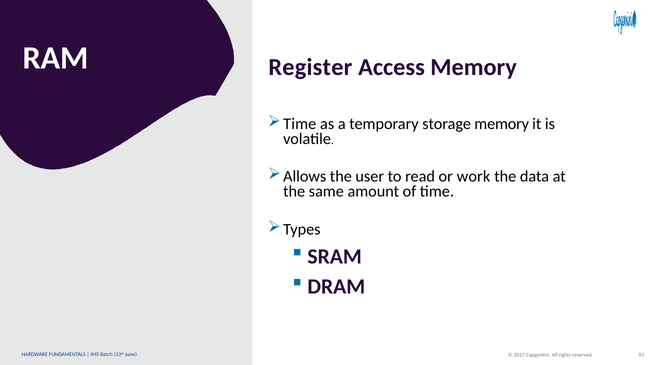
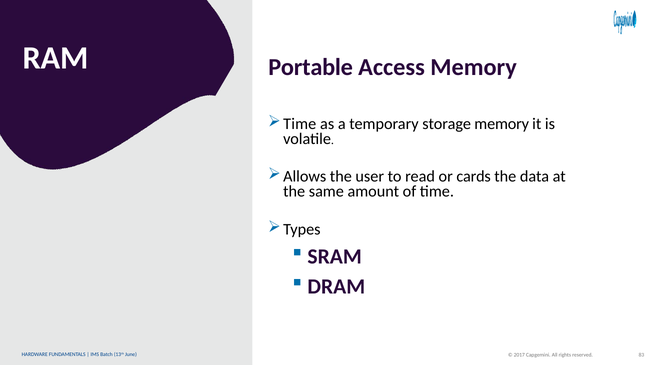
Register: Register -> Portable (311, 67)
work: work -> cards (474, 176)
